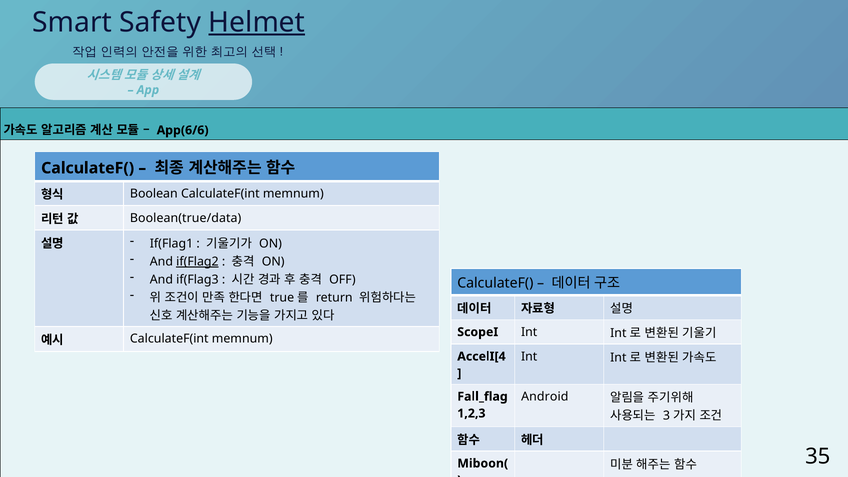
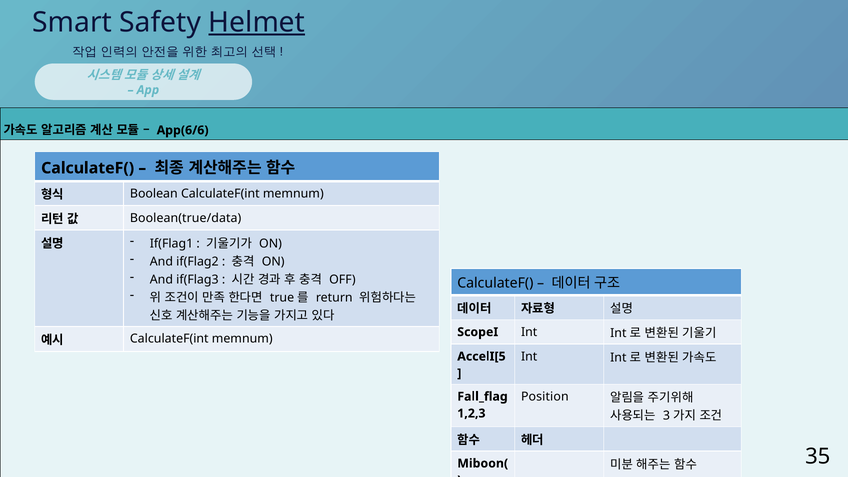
if(Flag2 underline: present -> none (197, 262)
AccelI[4: AccelI[4 -> AccelI[5 (481, 356)
Android: Android -> Position (545, 397)
